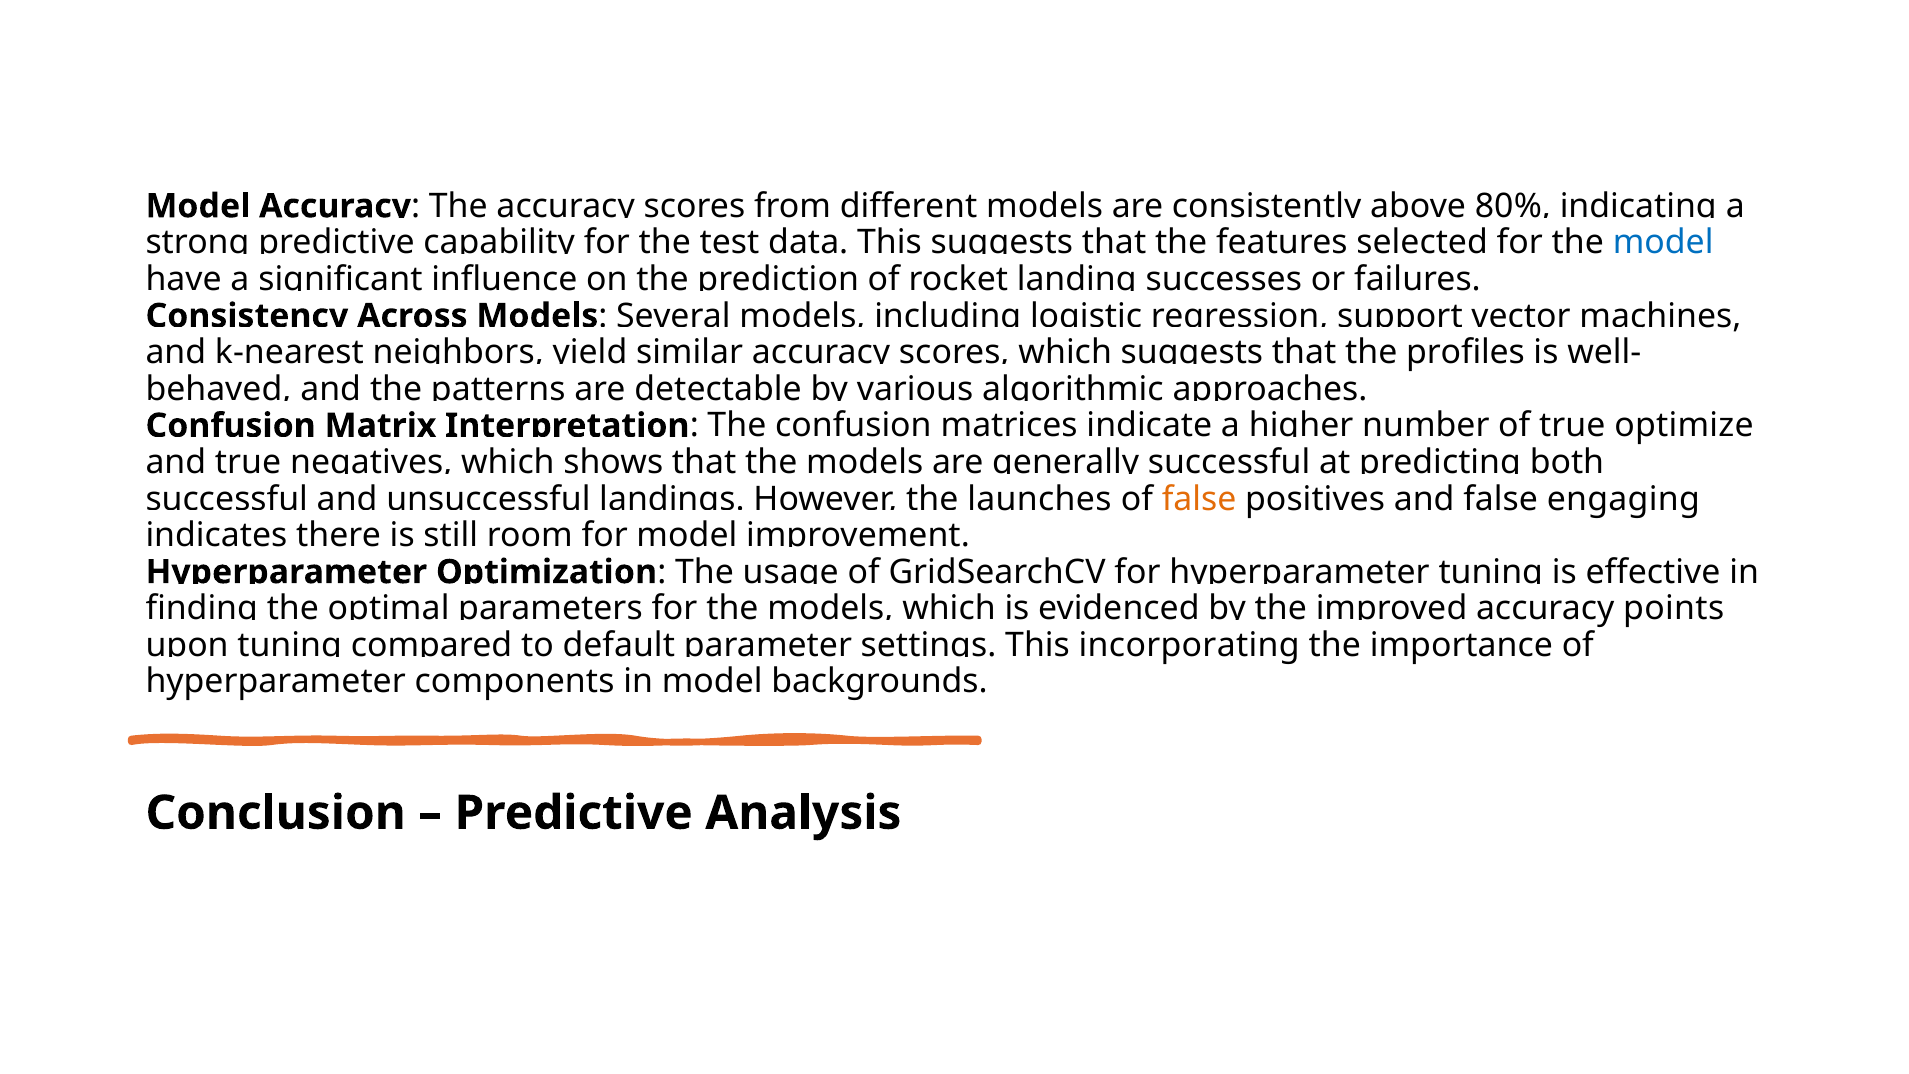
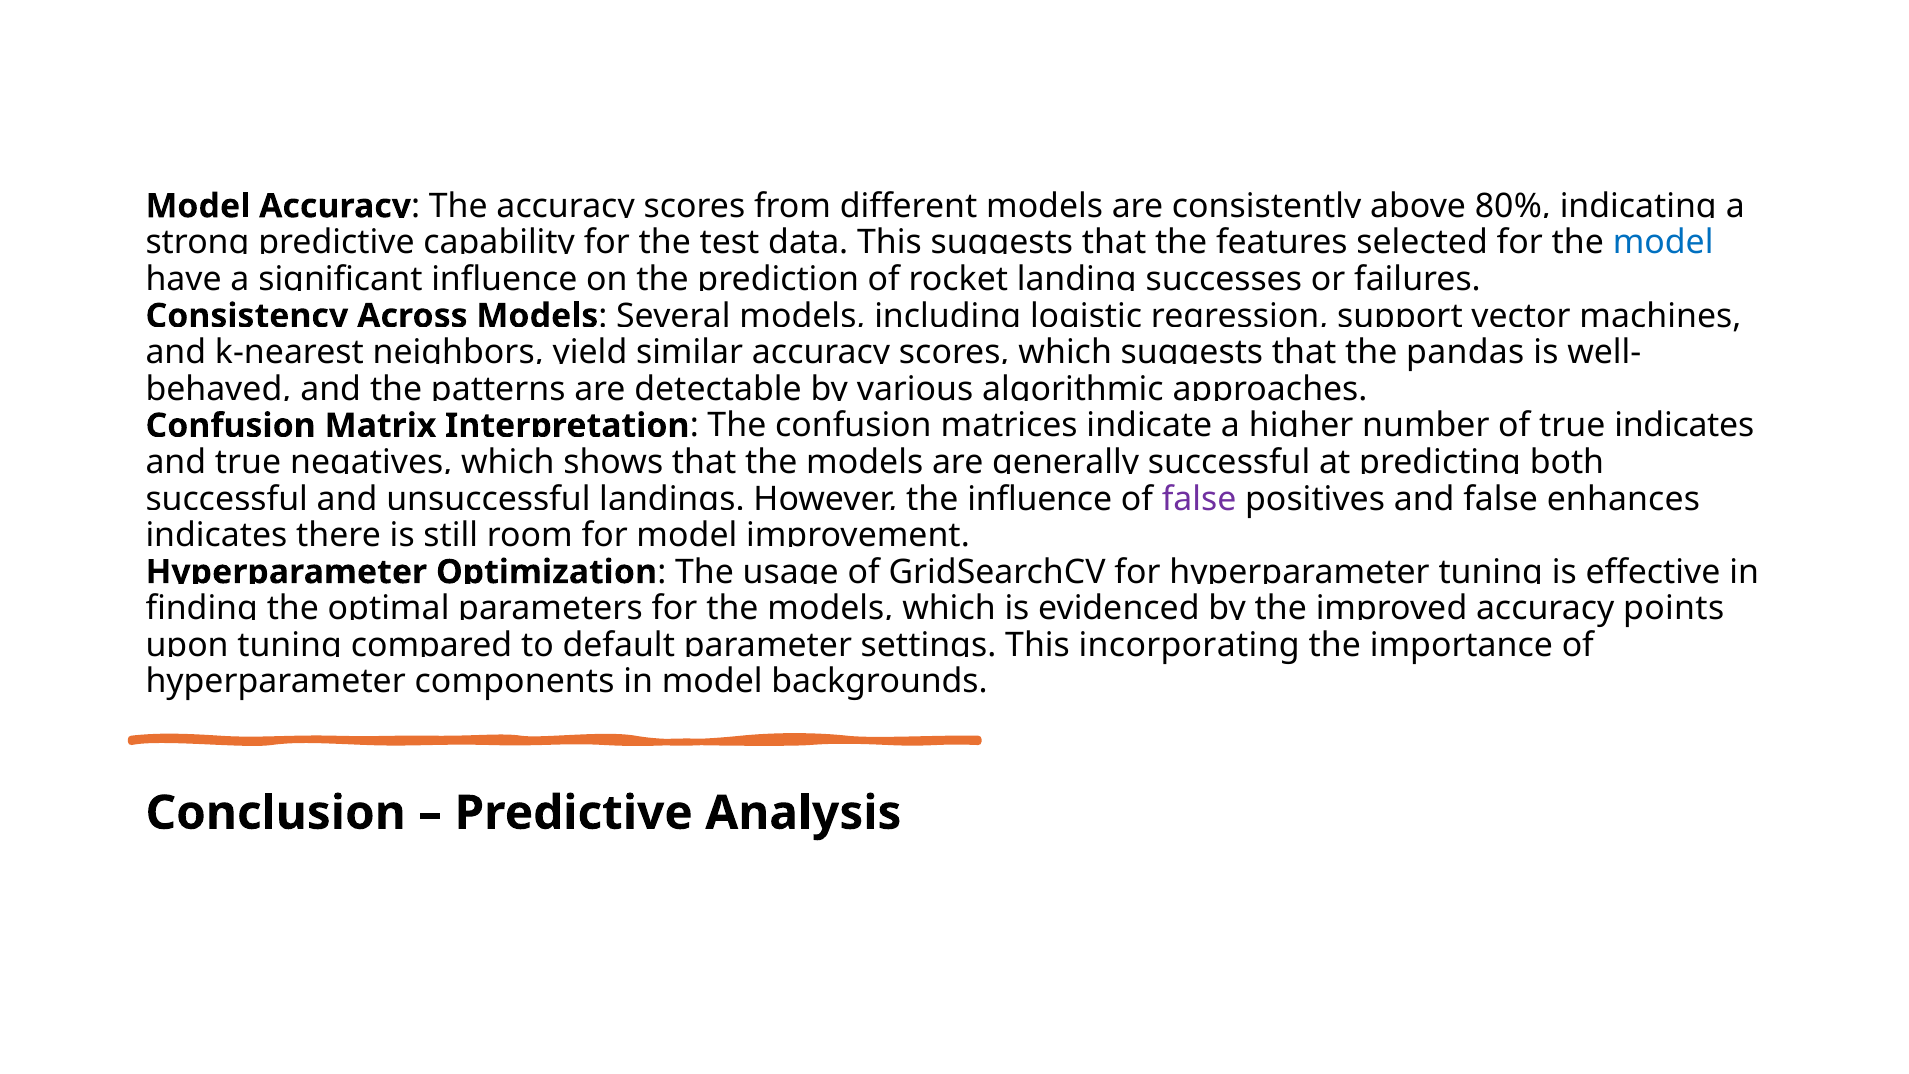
profiles: profiles -> pandas (1465, 352)
optimize: optimize -> indicates (1684, 426)
launches: launches -> influence (1040, 499)
false colour: orange -> purple (1199, 499)
engaging: engaging -> enhances (1623, 499)
